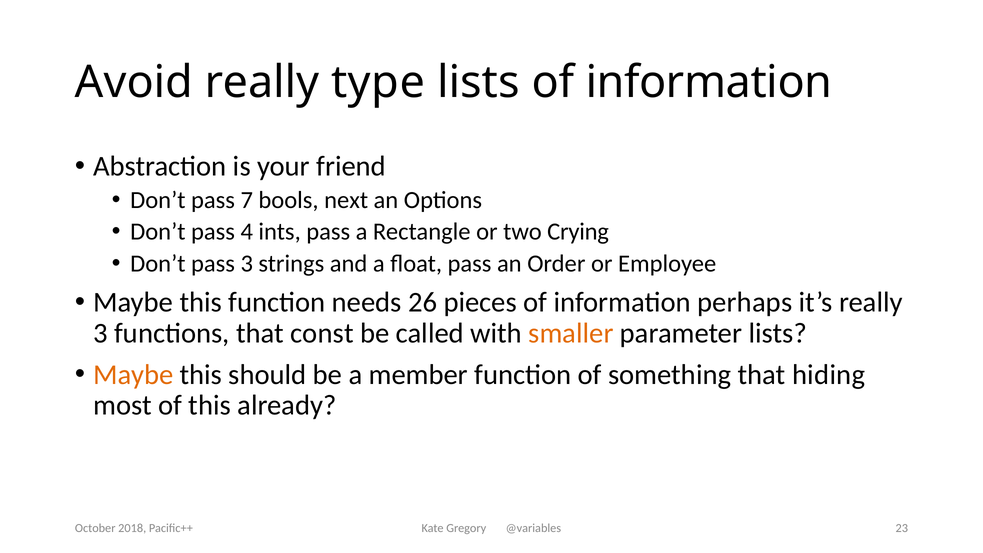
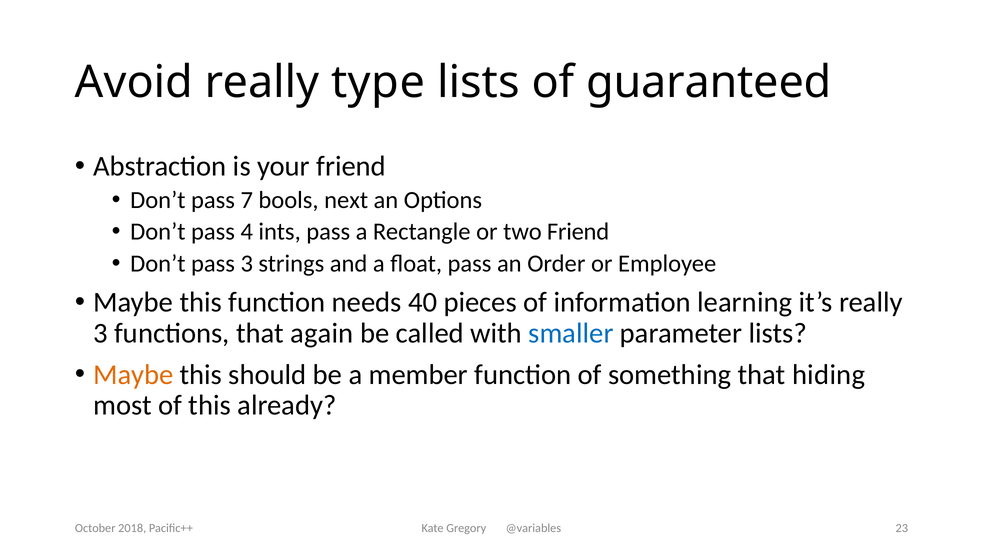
lists of information: information -> guaranteed (709, 83)
two Crying: Crying -> Friend (578, 232)
26: 26 -> 40 (423, 302)
perhaps: perhaps -> learning (745, 302)
const: const -> again (322, 333)
smaller colour: orange -> blue (571, 333)
